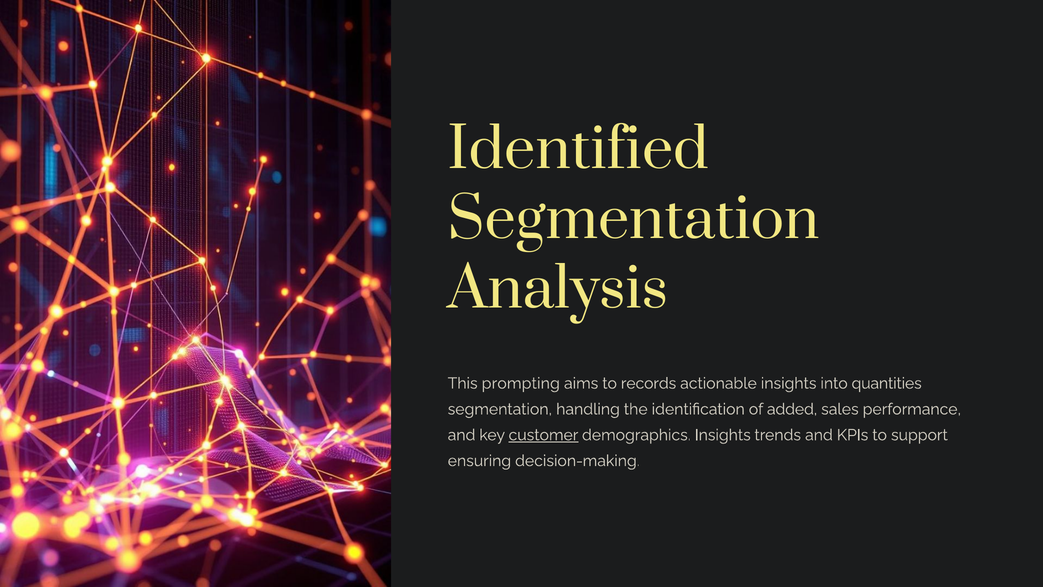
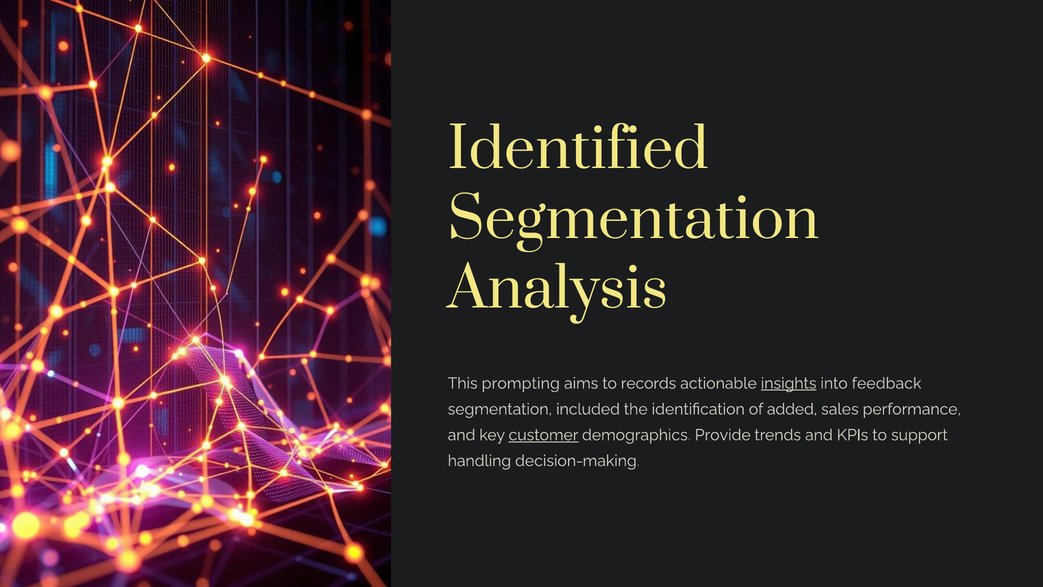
insights underline: none -> present (789, 383)
quantities: quantities -> feedback (887, 383)
handling: handling -> included (588, 409)
demographics Insights: Insights -> Provide (723, 435)
ensuring: ensuring -> handling (479, 461)
